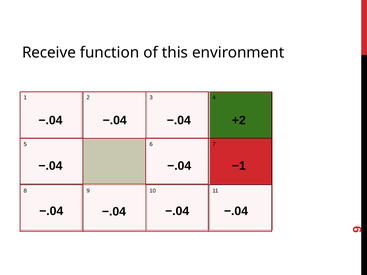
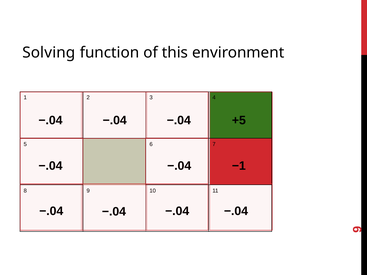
Receive: Receive -> Solving (49, 53)
+2: +2 -> +5 (239, 120)
